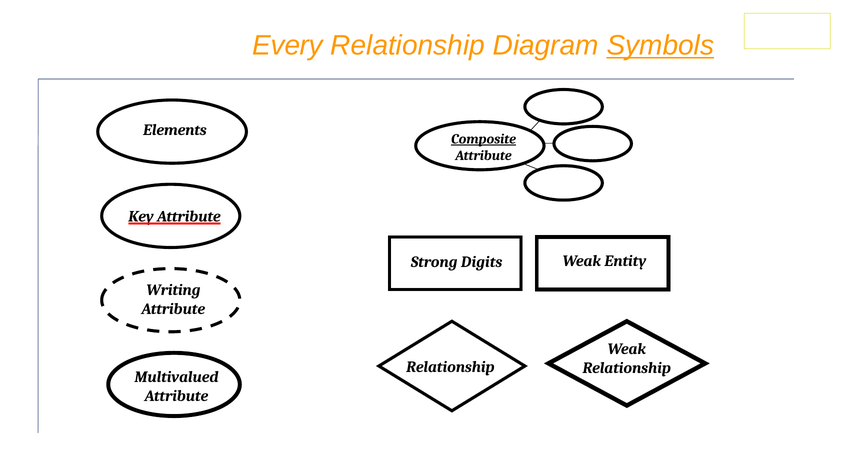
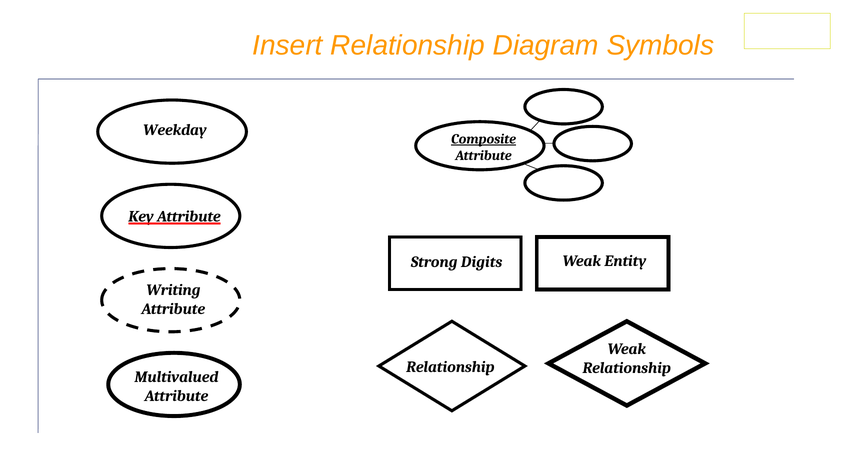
Every: Every -> Insert (288, 46)
Symbols underline: present -> none (660, 46)
Elements: Elements -> Weekday (175, 130)
